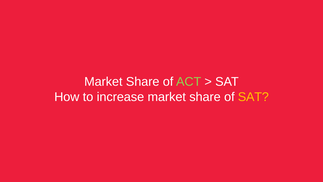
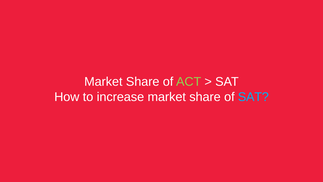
SAT colour: yellow -> light blue (253, 97)
